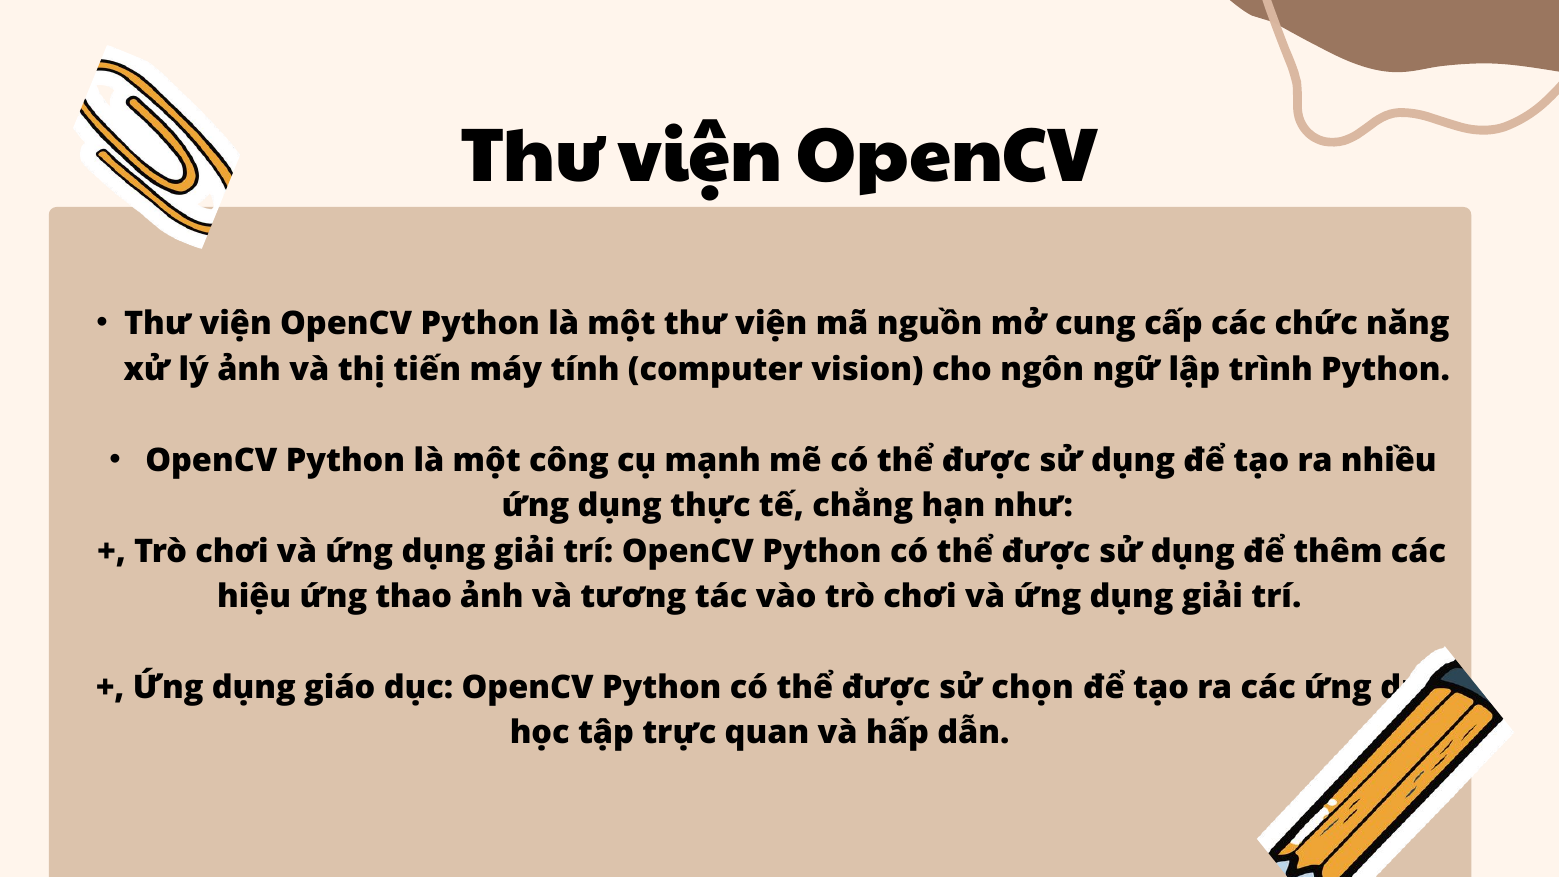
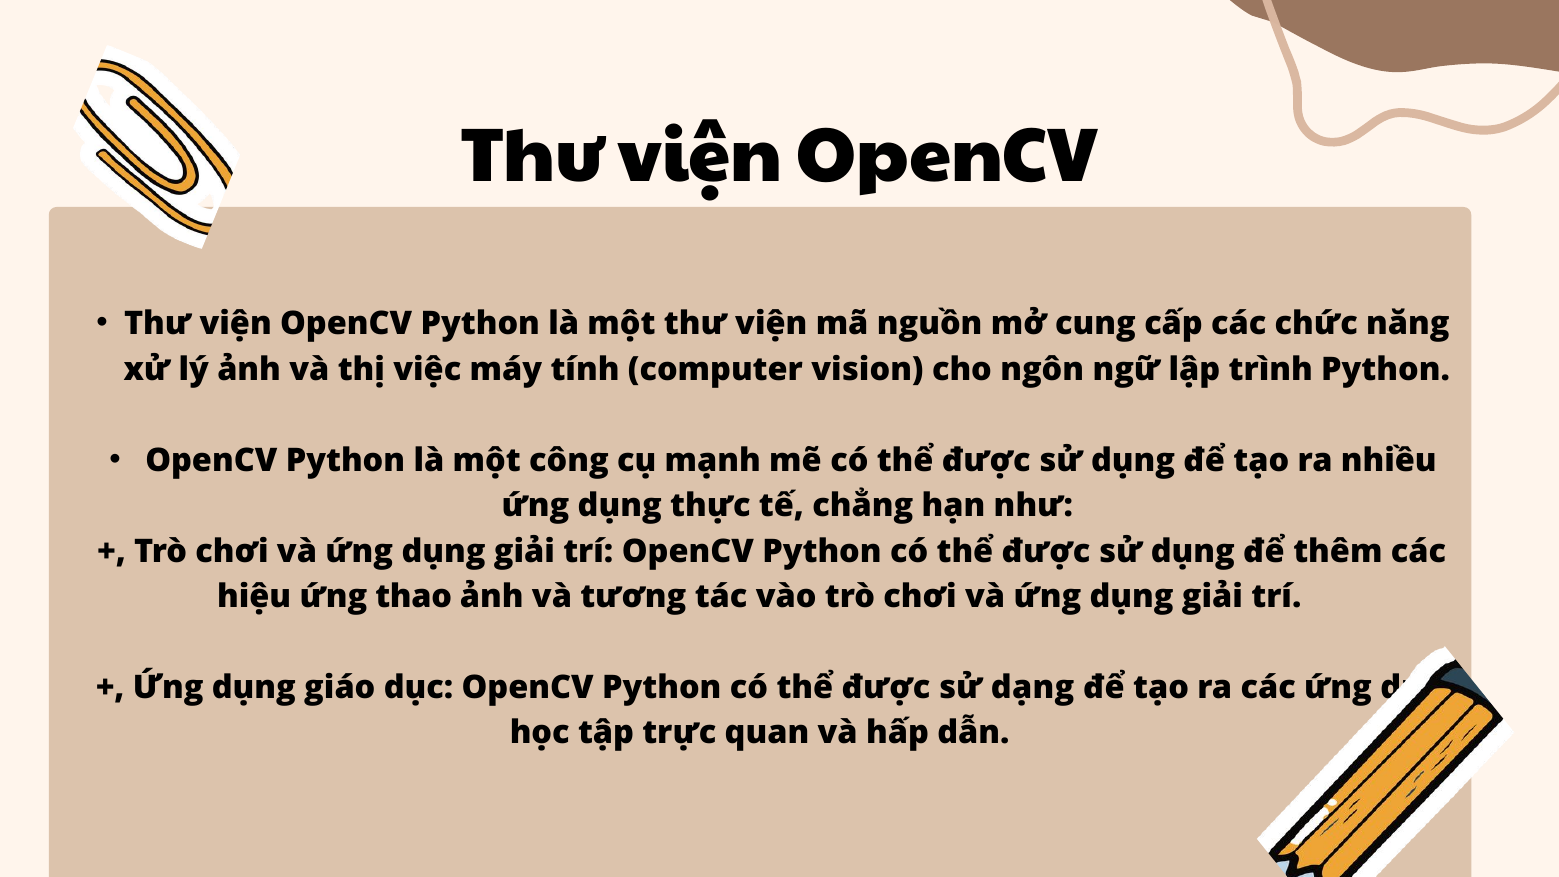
tiến: tiến -> việc (427, 369)
chọn: chọn -> dạng (1033, 688)
